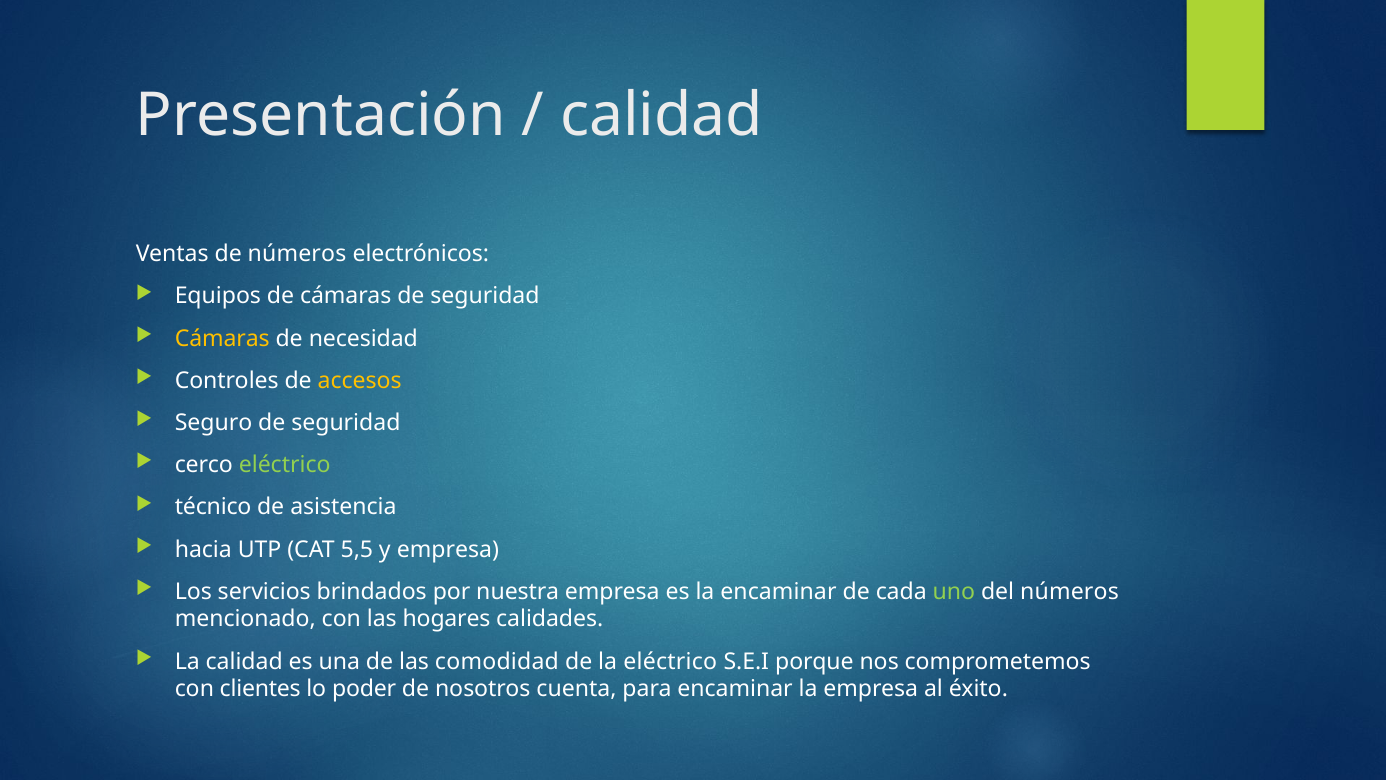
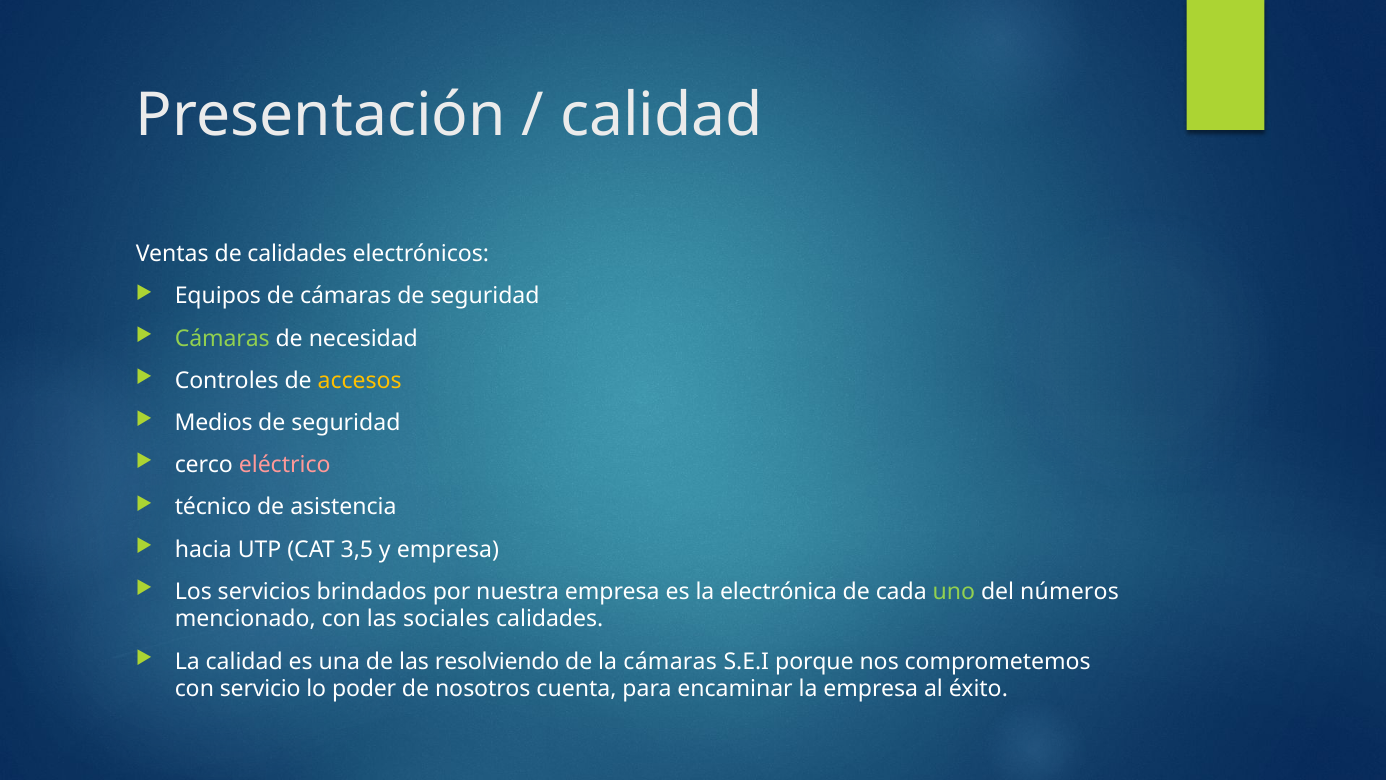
de números: números -> calidades (297, 254)
Cámaras colour: yellow -> light green (222, 338)
Seguro: Seguro -> Medios (214, 423)
eléctrico colour: light green -> pink (285, 465)
5,5: 5,5 -> 3,5 (357, 549)
la encaminar: encaminar -> electrónica (779, 591)
hogares: hogares -> sociales (446, 619)
comodidad: comodidad -> resolviendo (497, 661)
la eléctrico: eléctrico -> cámaras (670, 661)
clientes: clientes -> servicio (260, 689)
